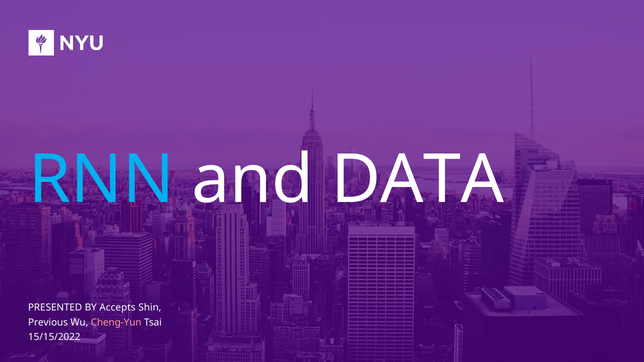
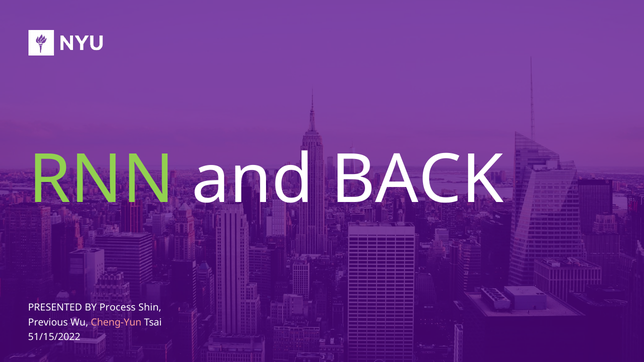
RNN colour: light blue -> light green (102, 180)
DATA: DATA -> BACK (418, 180)
Accepts: Accepts -> Process (118, 308)
15/15/2022: 15/15/2022 -> 51/15/2022 (54, 337)
